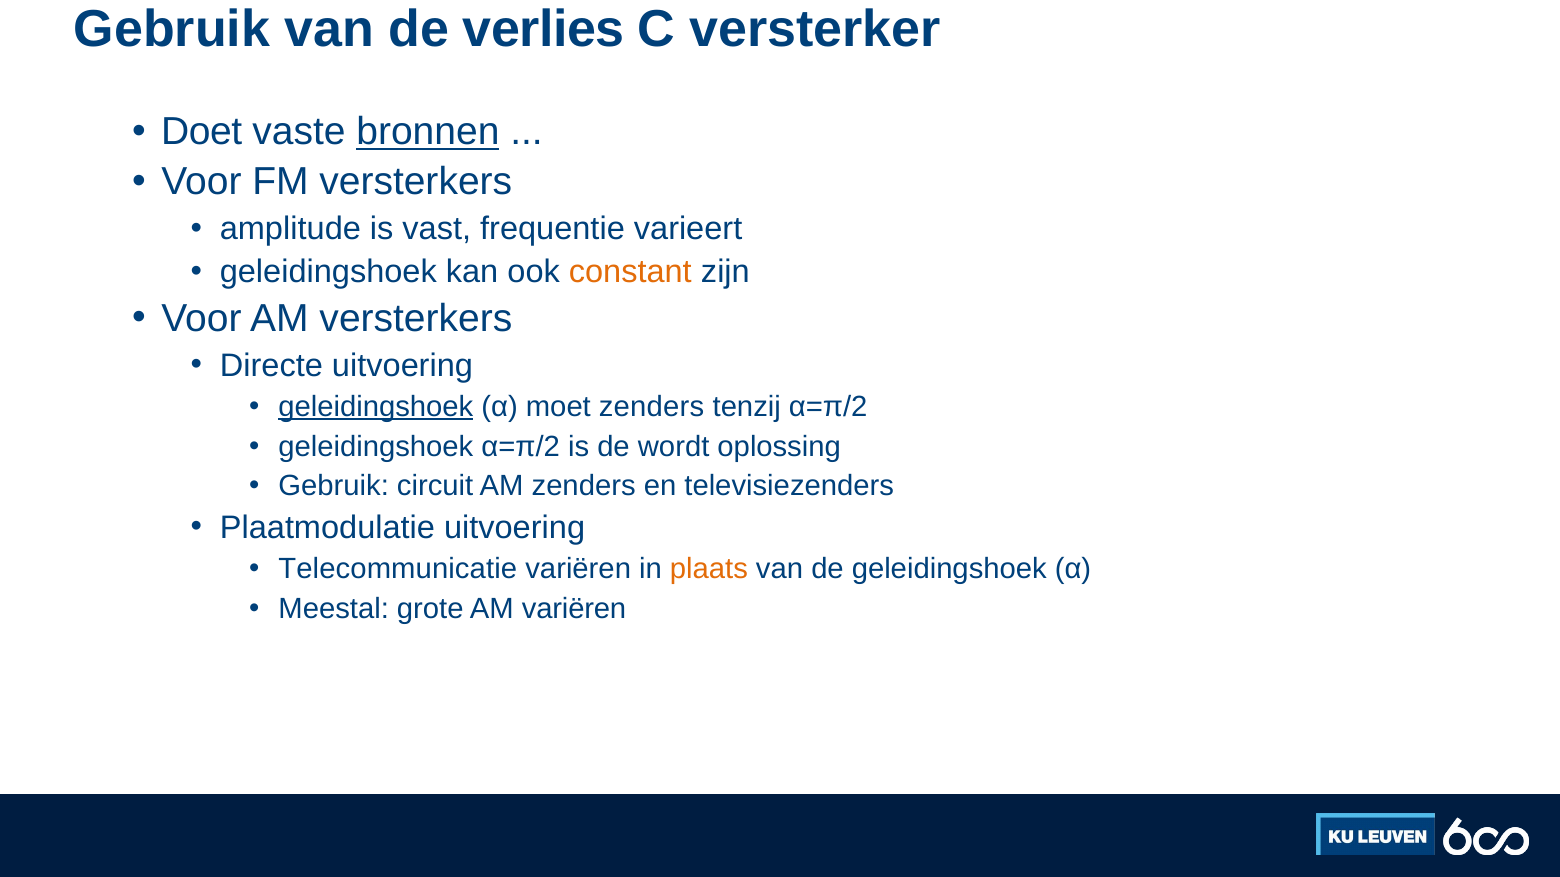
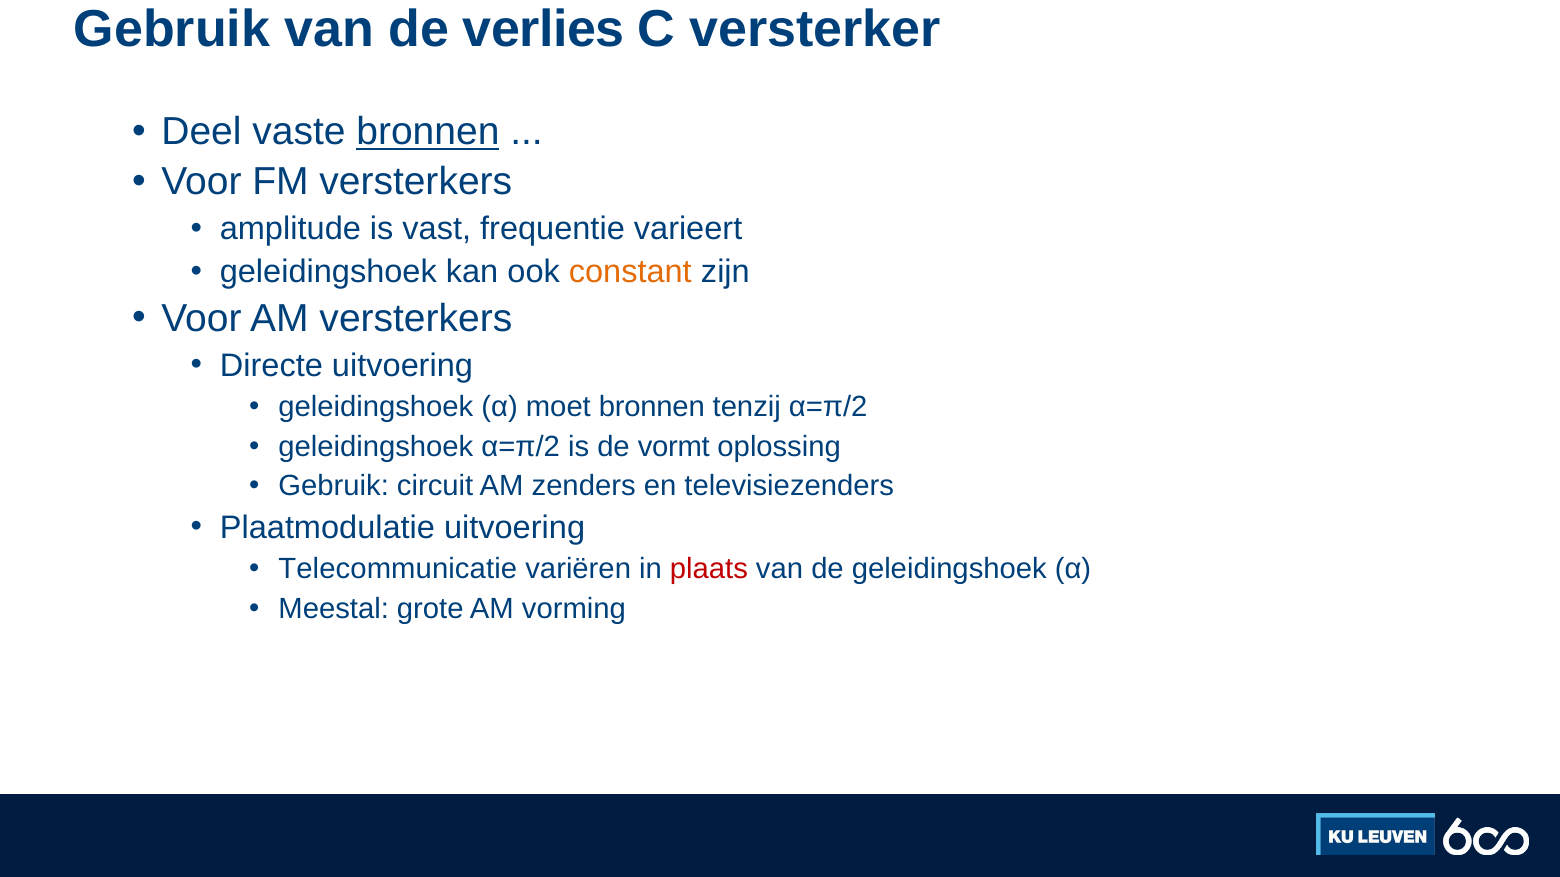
Doet: Doet -> Deel (201, 132)
geleidingshoek underline: present -> none (376, 407)
moet zenders: zenders -> bronnen (652, 407)
wordt: wordt -> vormt (674, 447)
plaats colour: orange -> red (709, 569)
AM variëren: variëren -> vorming (574, 609)
